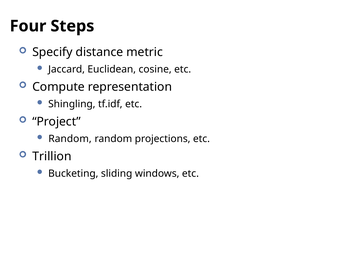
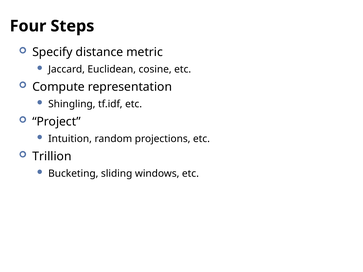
Random: Random -> Intuition (70, 139)
